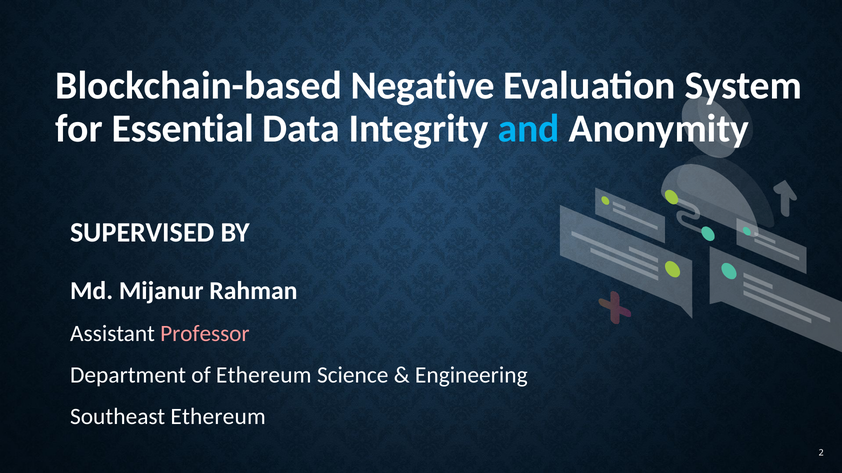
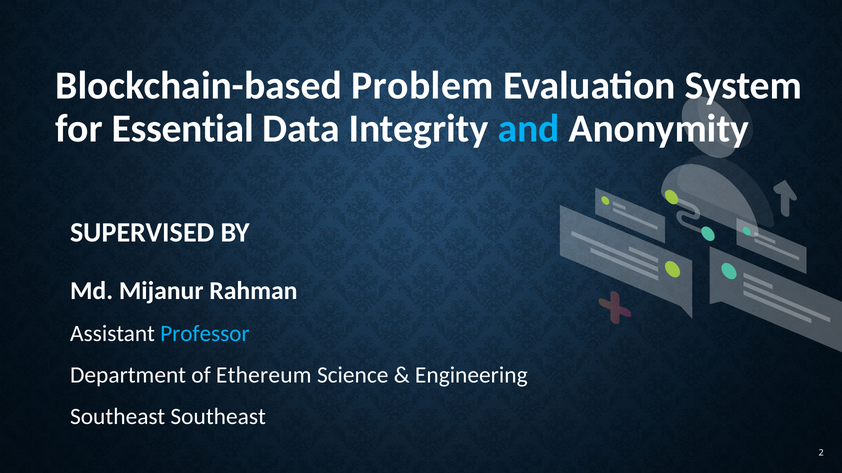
Negative: Negative -> Problem (423, 86)
Professor colour: pink -> light blue (205, 334)
Southeast Ethereum: Ethereum -> Southeast (218, 417)
